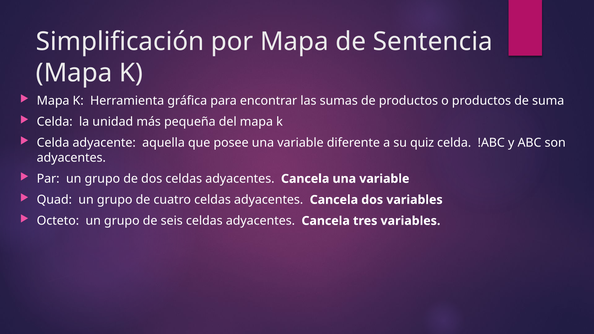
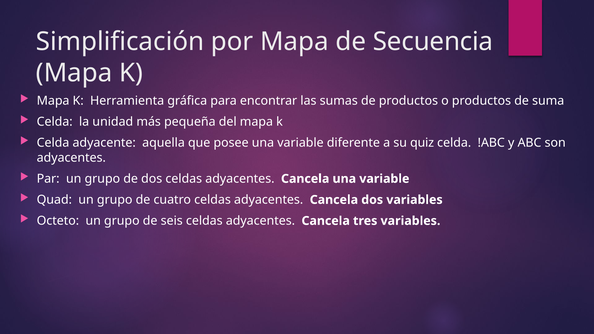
Sentencia: Sentencia -> Secuencia (433, 42)
